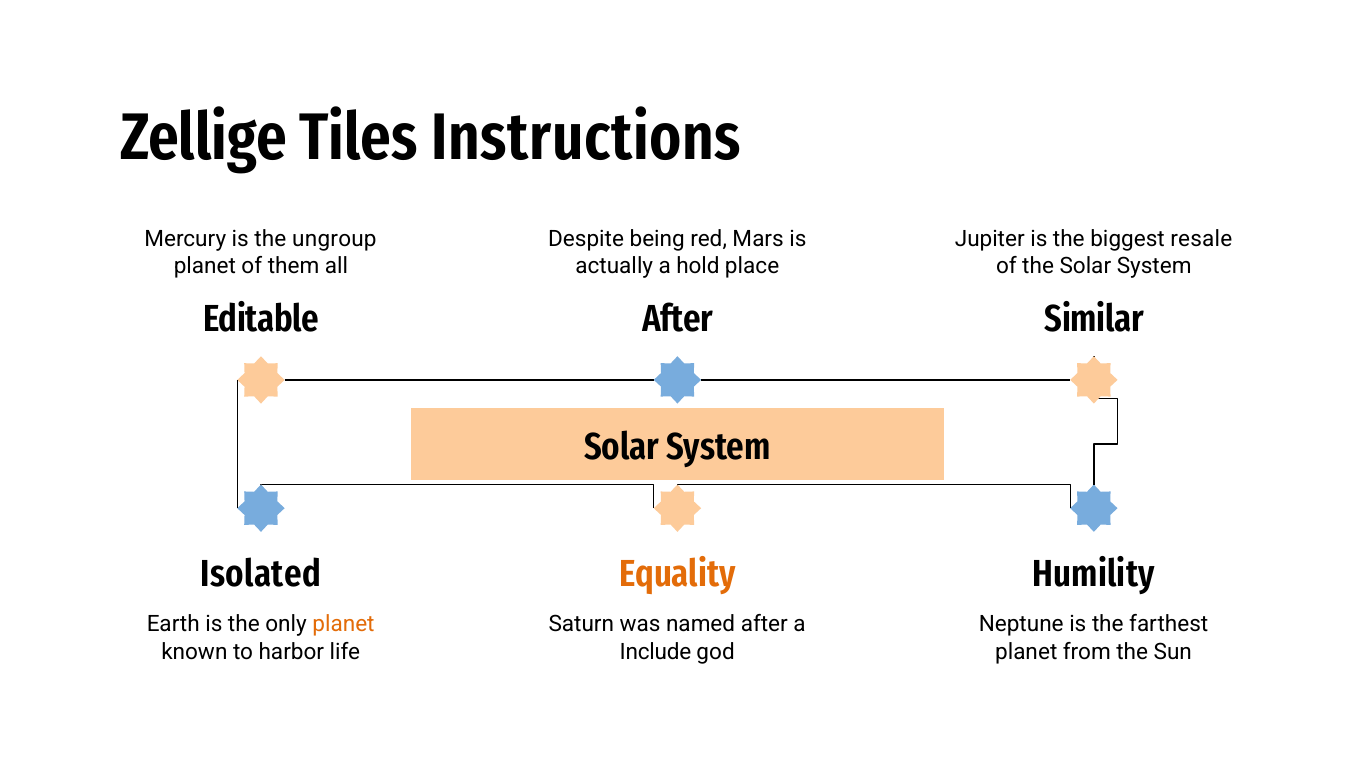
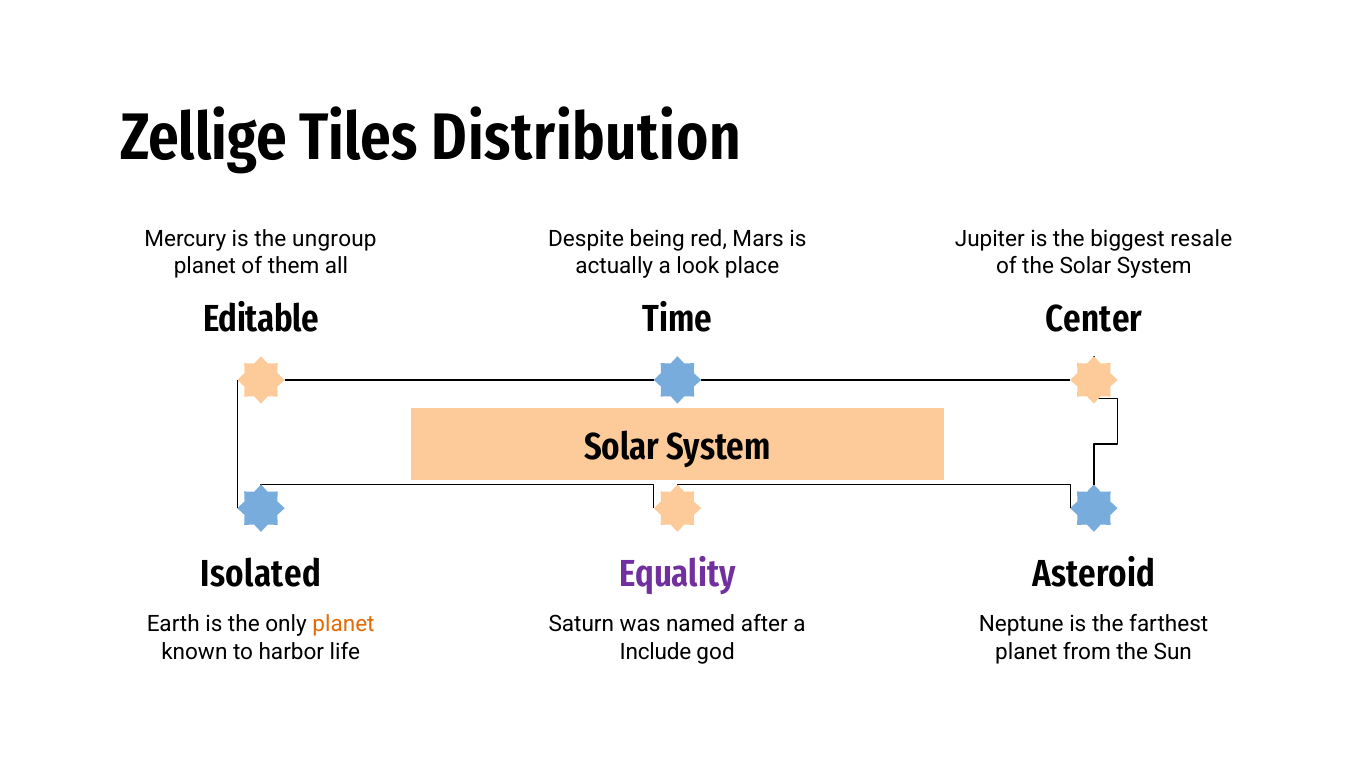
Instructions: Instructions -> Distribution (586, 138)
hold: hold -> look (698, 267)
After: After -> Time (677, 320)
Similar: Similar -> Center (1094, 320)
Equality colour: orange -> purple (677, 574)
Humility: Humility -> Asteroid (1094, 574)
